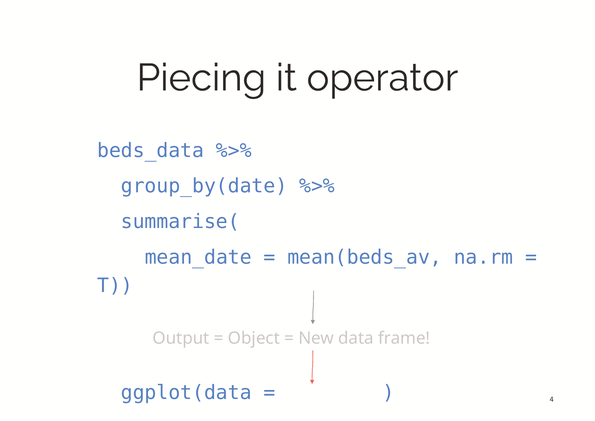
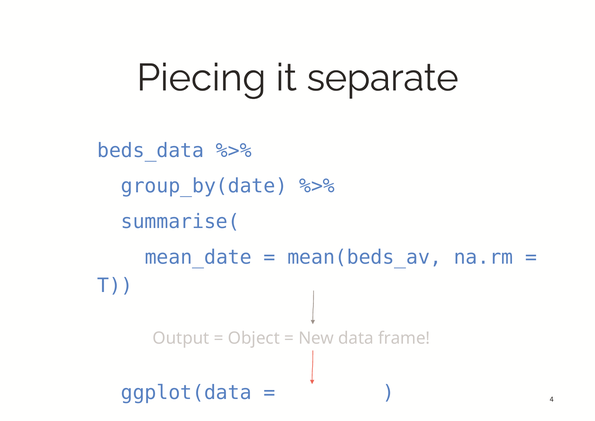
operator: operator -> separate (383, 78)
